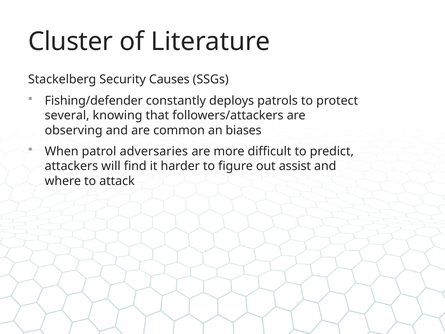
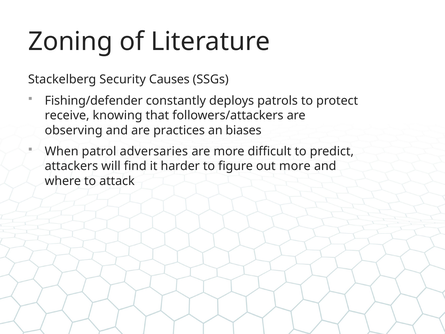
Cluster: Cluster -> Zoning (70, 42)
several: several -> receive (67, 115)
common: common -> practices (179, 130)
out assist: assist -> more (295, 166)
